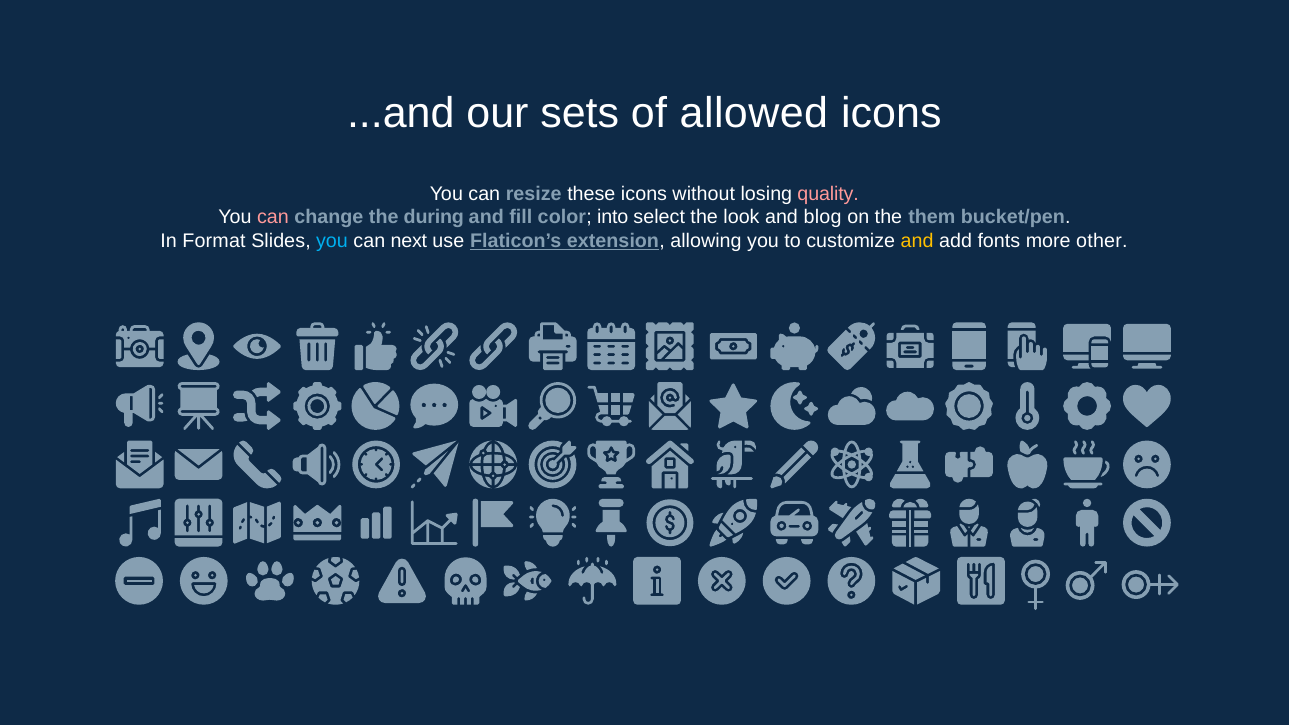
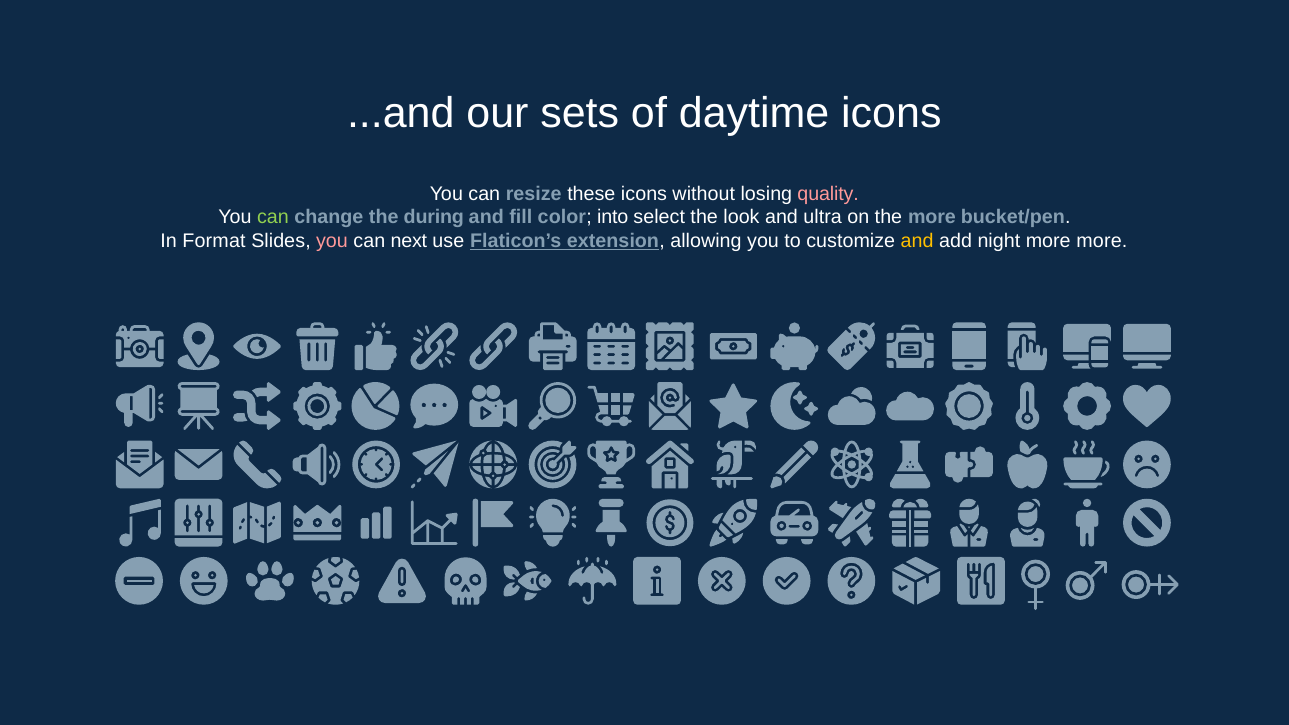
allowed: allowed -> daytime (754, 114)
can colour: pink -> light green (273, 217)
blog: blog -> ultra (823, 217)
the them: them -> more (932, 217)
you colour: light blue -> pink (332, 241)
fonts: fonts -> night (999, 241)
more other: other -> more (1102, 241)
